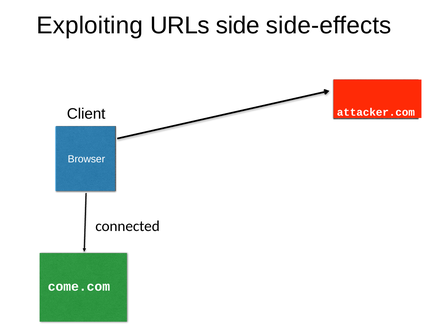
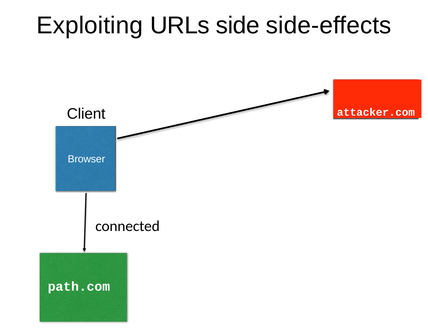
come.com: come.com -> path.com (79, 286)
